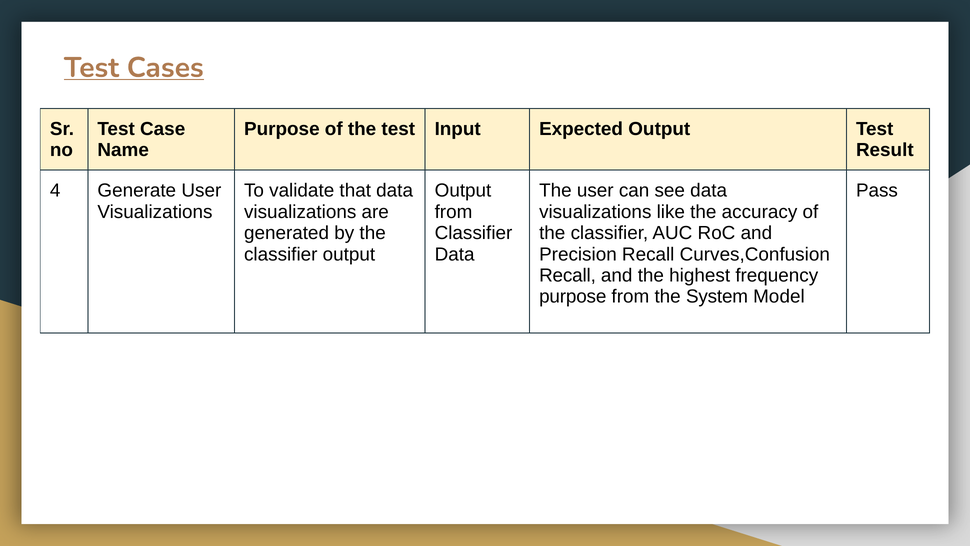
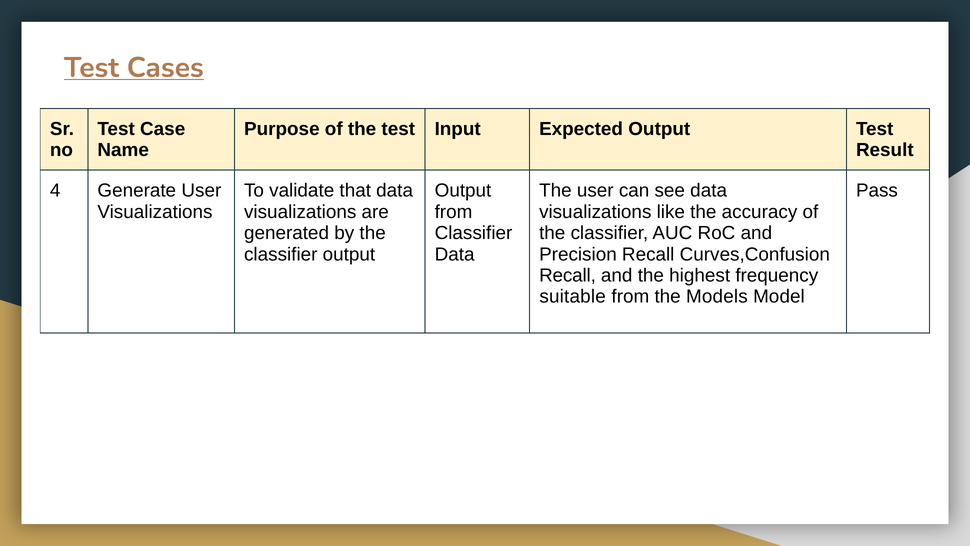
purpose: purpose -> suitable (573, 297)
System: System -> Models (717, 297)
